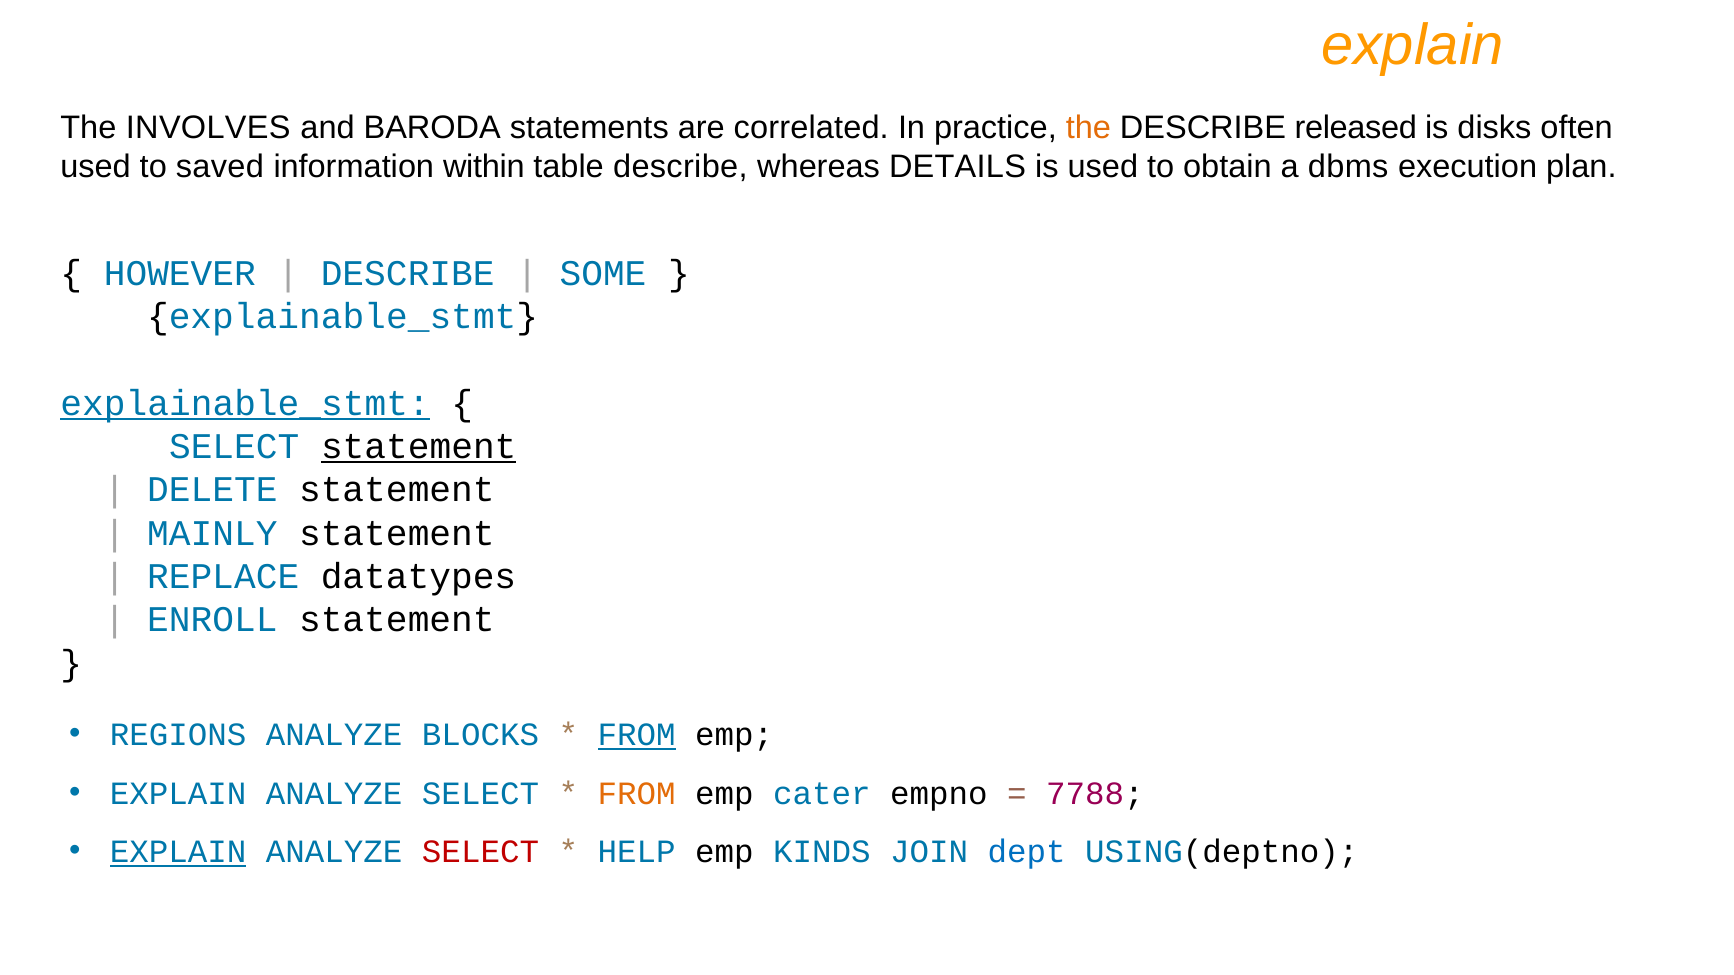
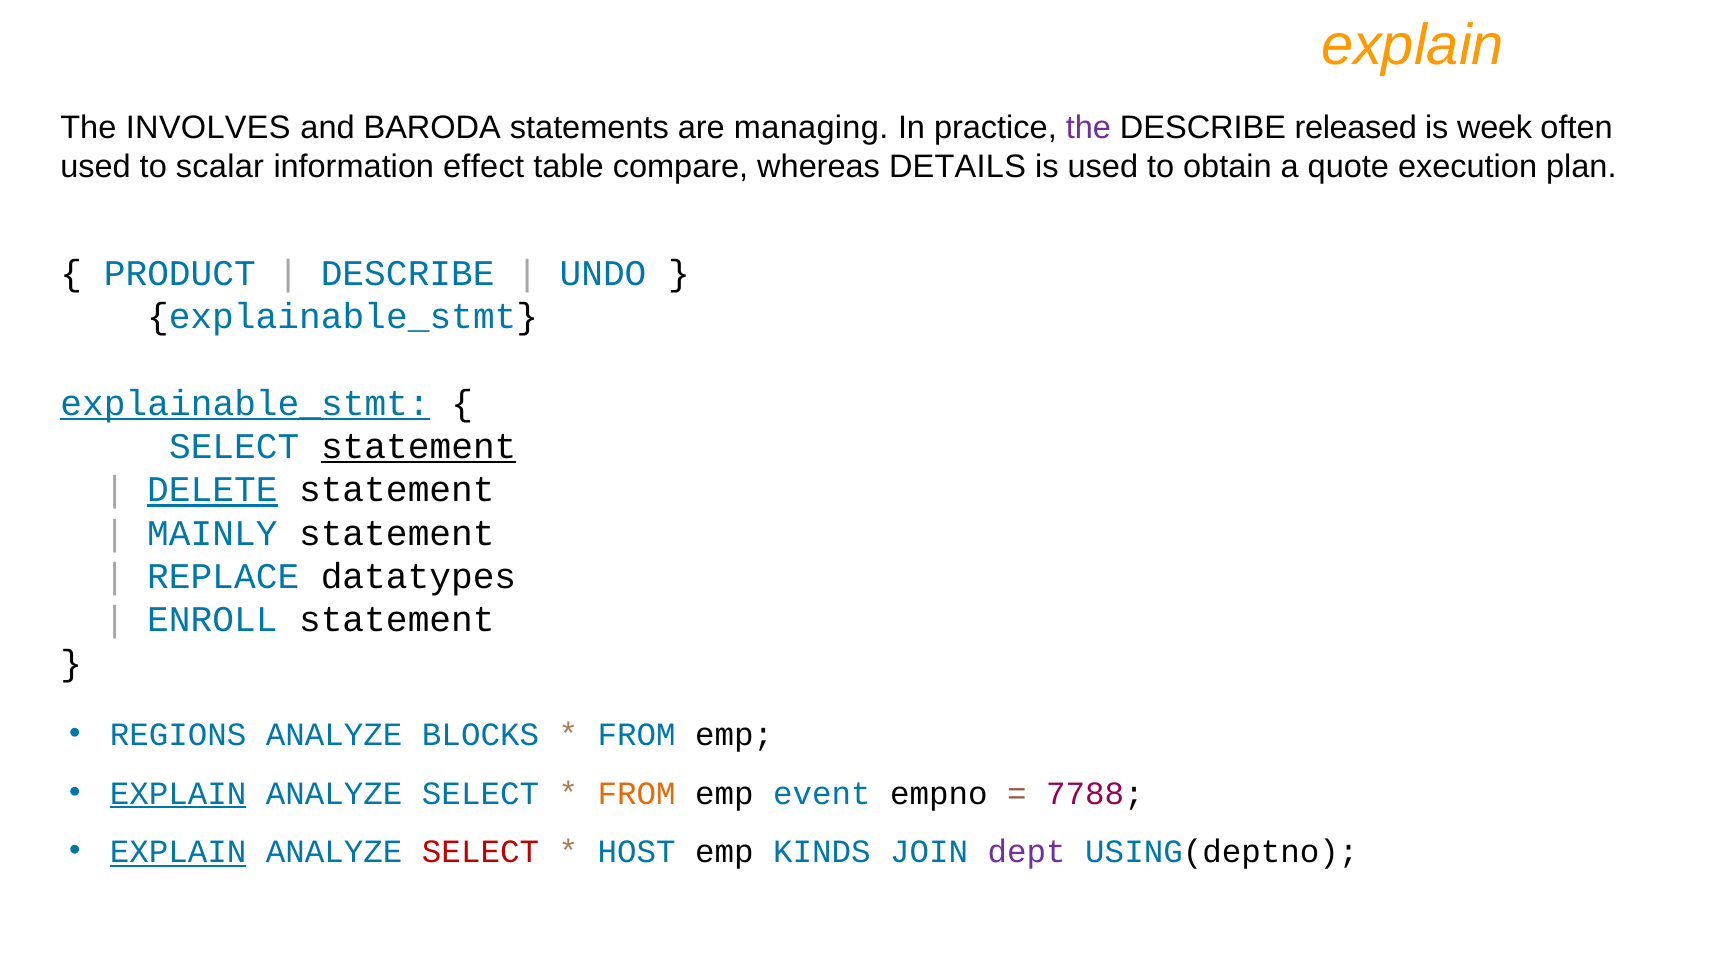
correlated: correlated -> managing (811, 128)
the colour: orange -> purple (1088, 128)
disks: disks -> week (1495, 128)
saved: saved -> scalar (220, 167)
within: within -> effect (484, 167)
table describe: describe -> compare (681, 167)
dbms: dbms -> quote (1348, 167)
HOWEVER: HOWEVER -> PRODUCT (180, 273)
SOME: SOME -> UNDO (603, 273)
DELETE underline: none -> present (212, 490)
FROM underline: present -> none (637, 735)
EXPLAIN underline: none -> present (178, 794)
cater: cater -> event (822, 794)
HELP: HELP -> HOST (637, 852)
dept colour: blue -> purple (1027, 852)
